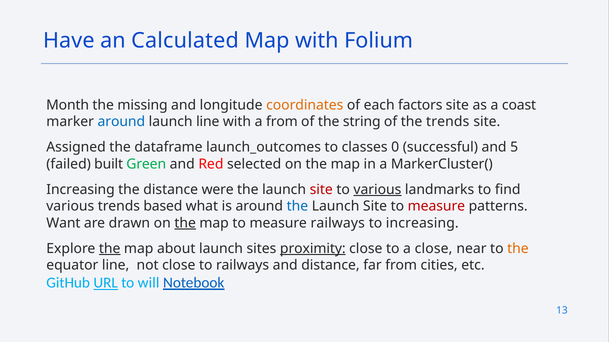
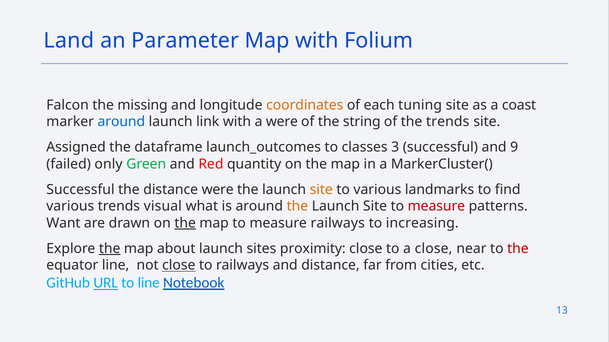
Have: Have -> Land (69, 41)
Calculated: Calculated -> Parameter (185, 41)
Month: Month -> Falcon (68, 105)
factors: factors -> tuning (420, 105)
launch line: line -> link (208, 122)
a from: from -> were (282, 122)
0: 0 -> 3 (395, 148)
5: 5 -> 9 (514, 148)
built: built -> only (109, 164)
selected: selected -> quantity (254, 164)
Increasing: Increasing -> Successful (80, 190)
site colour: red -> orange (321, 190)
various underline: present -> none (377, 190)
based: based -> visual (163, 207)
the colour: blue -> orange (297, 207)
proximity underline: present -> none (313, 249)
the colour: orange -> red (518, 249)
close underline: none -> present (179, 266)
to will: will -> line (149, 283)
